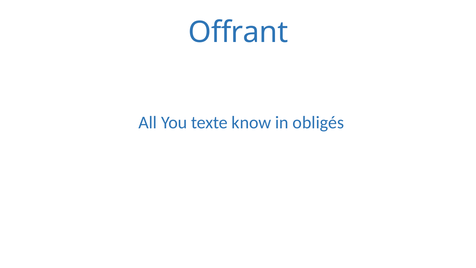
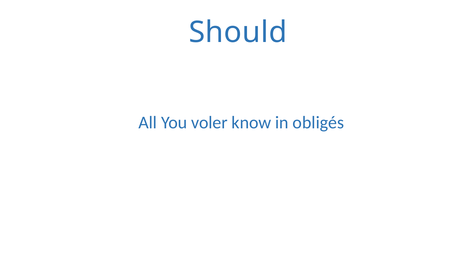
Offrant: Offrant -> Should (238, 32)
texte: texte -> voler (209, 122)
